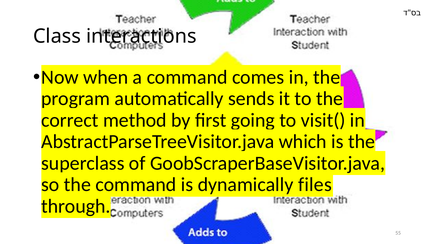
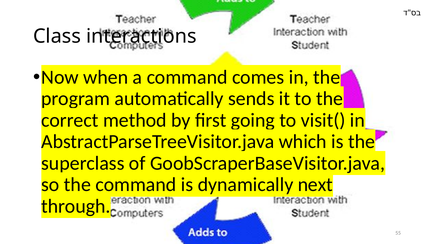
files: files -> next (315, 185)
